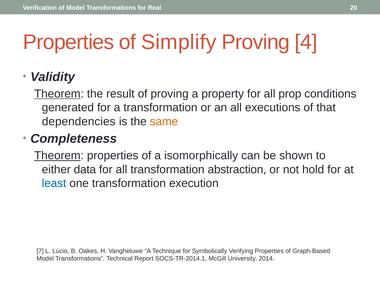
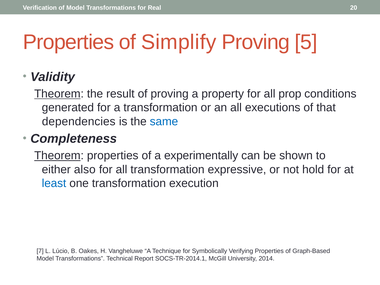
4: 4 -> 5 (306, 42)
same colour: orange -> blue (164, 122)
isomorphically: isomorphically -> experimentally (201, 156)
data: data -> also (85, 169)
abstraction: abstraction -> expressive (237, 169)
